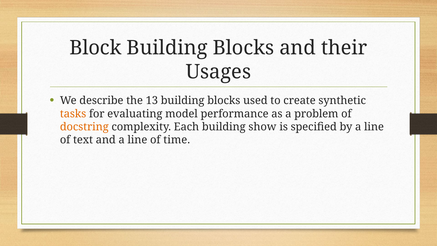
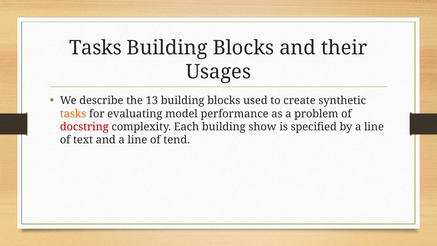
Block: Block -> Tasks (95, 48)
docstring colour: orange -> red (84, 127)
time: time -> tend (177, 140)
